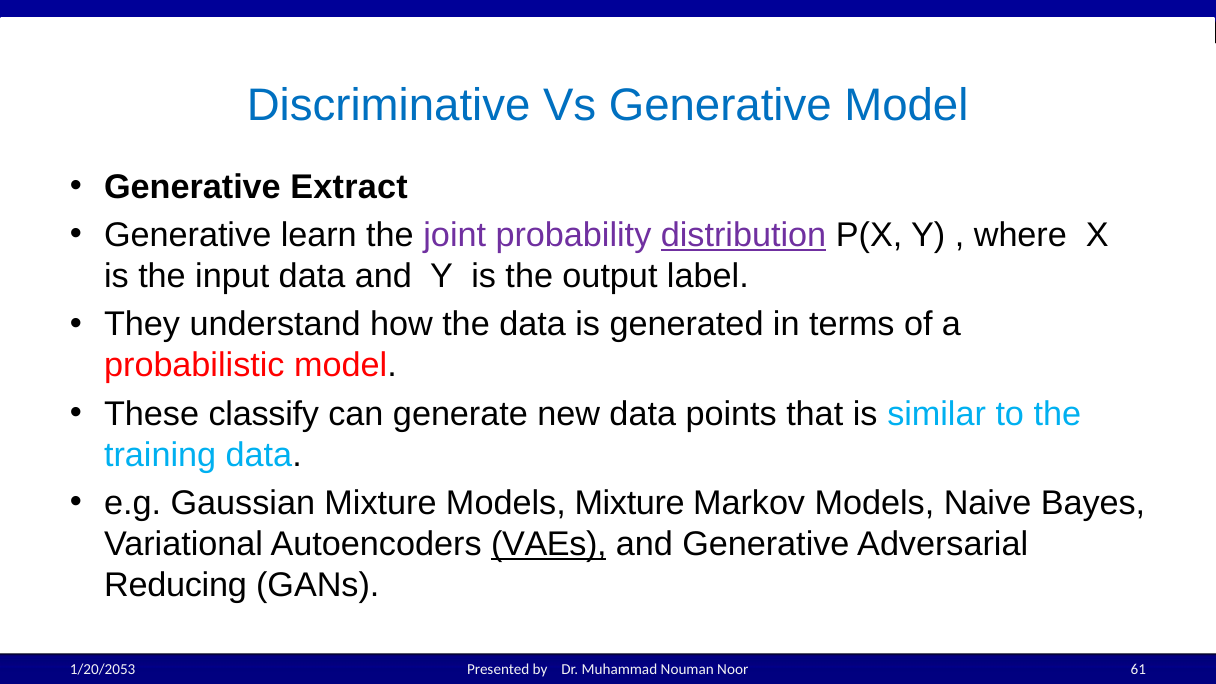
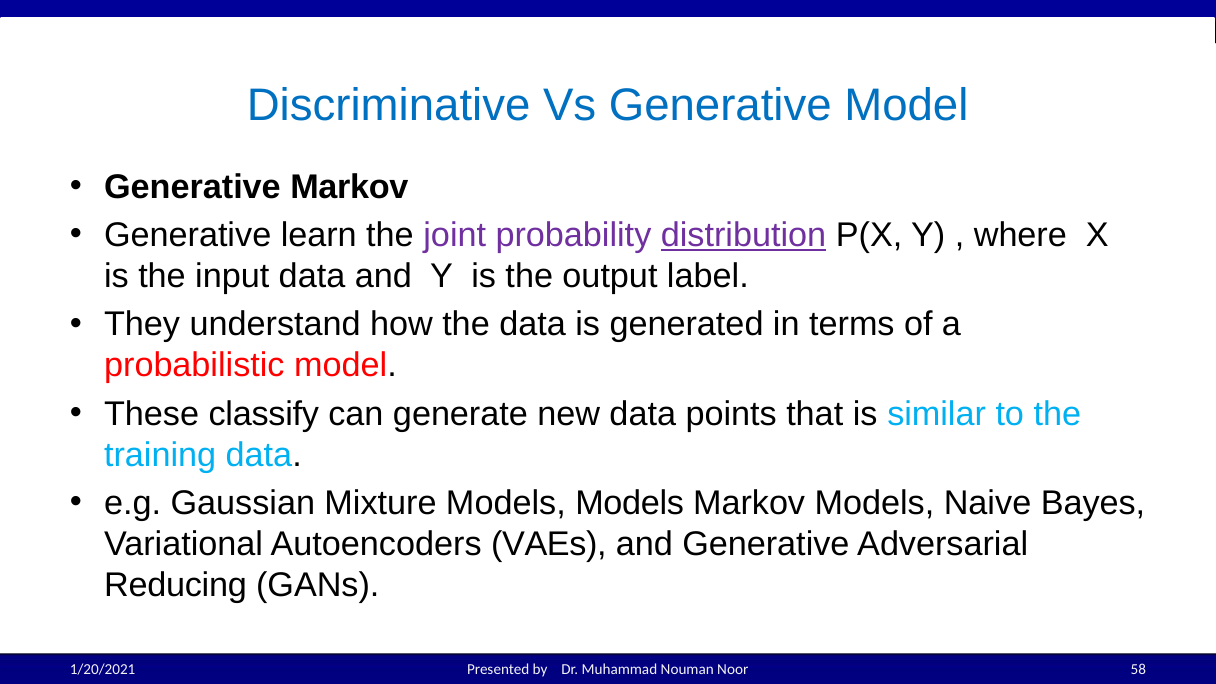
Generative Extract: Extract -> Markov (349, 187)
Models Mixture: Mixture -> Models (630, 503)
VAEs underline: present -> none (549, 544)
1/20/2053: 1/20/2053 -> 1/20/2021 (103, 670)
61: 61 -> 58 (1138, 670)
